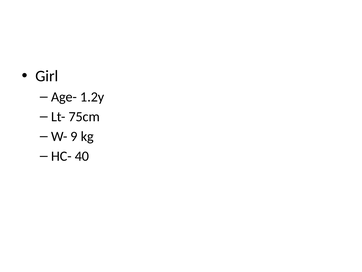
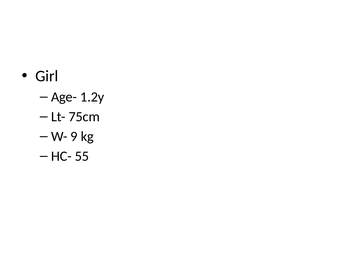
40: 40 -> 55 (82, 156)
